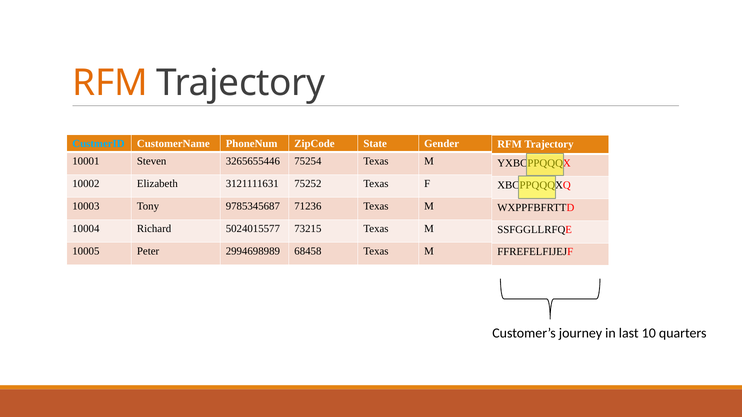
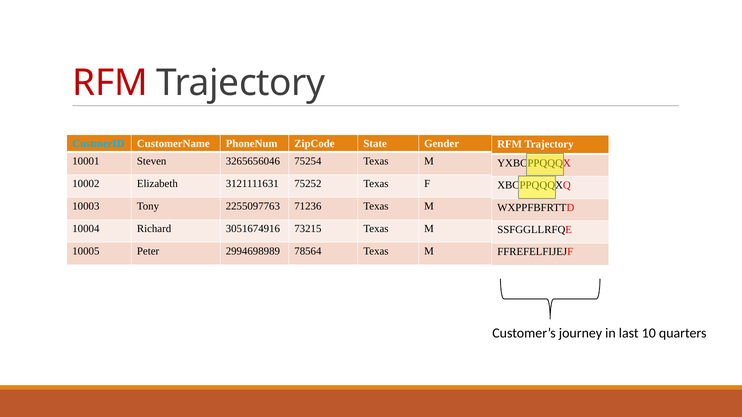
RFM colour: orange -> red (110, 83)
3265655446: 3265655446 -> 3265656046 (253, 161)
9785345687: 9785345687 -> 2255097763 (253, 206)
5024015577: 5024015577 -> 3051674916 (253, 229)
68458: 68458 -> 78564 (308, 251)
